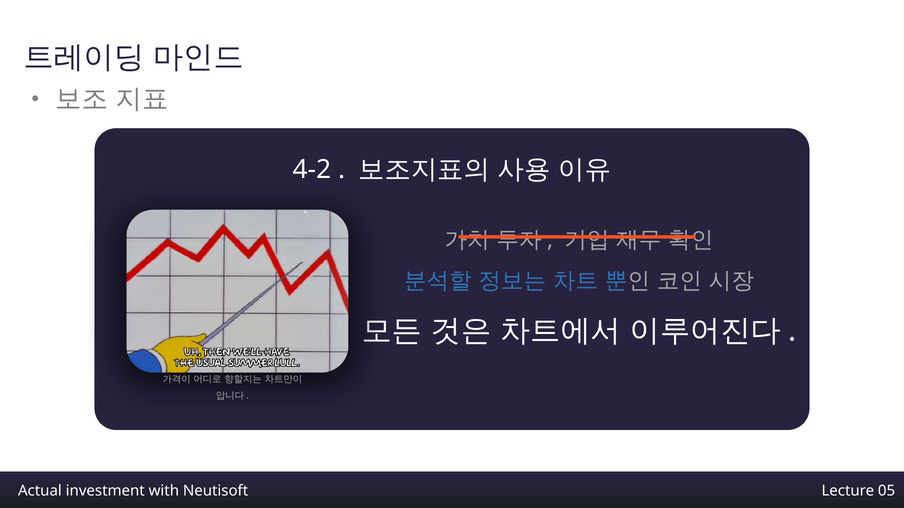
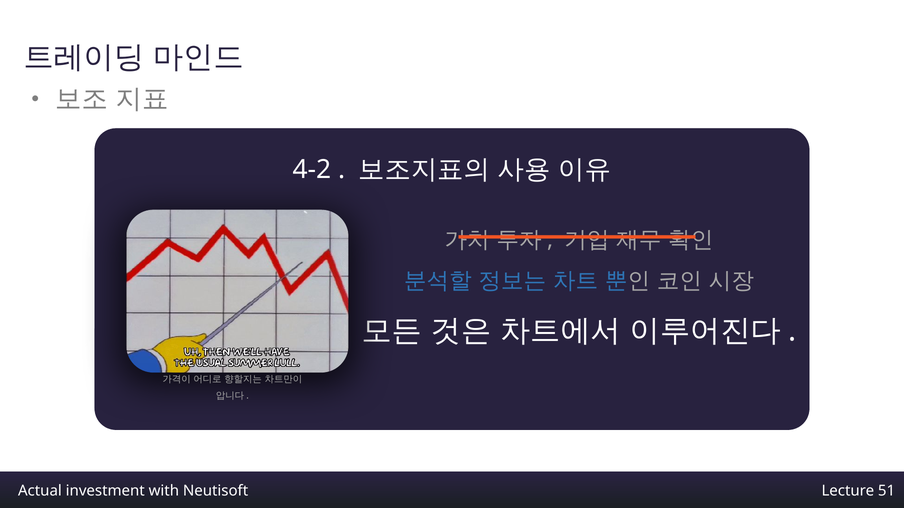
05: 05 -> 51 (887, 491)
